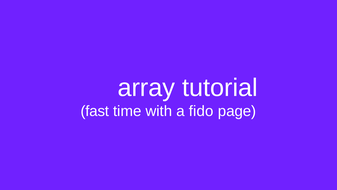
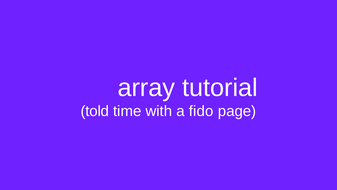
fast: fast -> told (95, 111)
